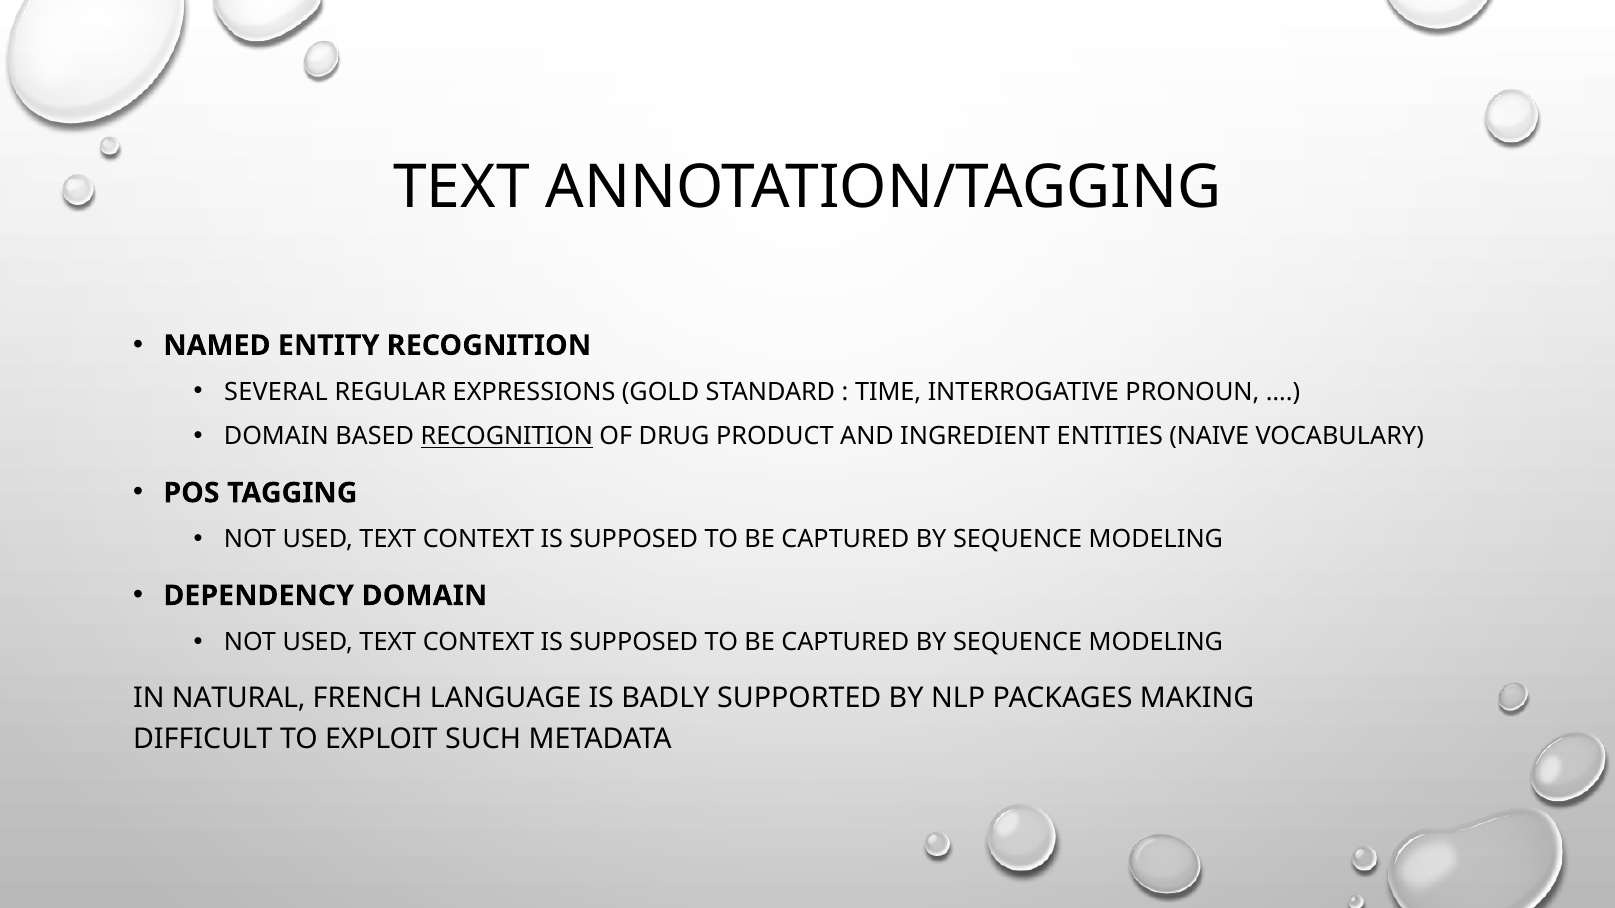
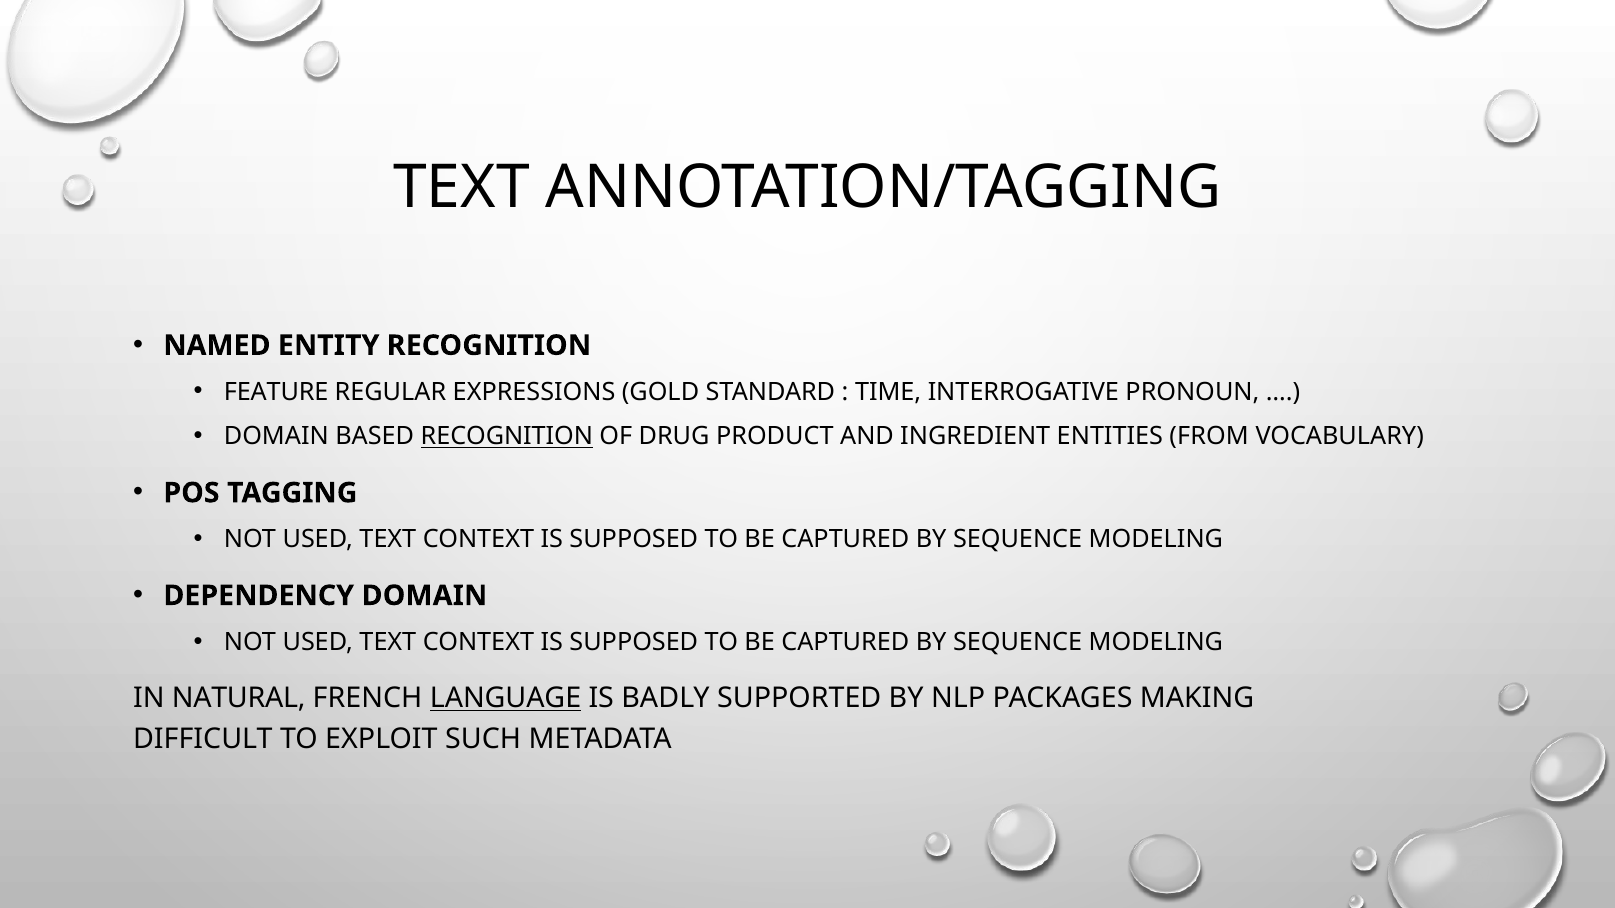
SEVERAL: SEVERAL -> FEATURE (276, 392)
NAIVE: NAIVE -> FROM (1209, 437)
LANGUAGE underline: none -> present (506, 699)
